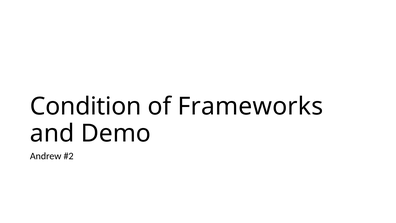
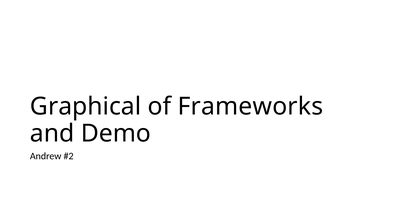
Condition: Condition -> Graphical (86, 106)
